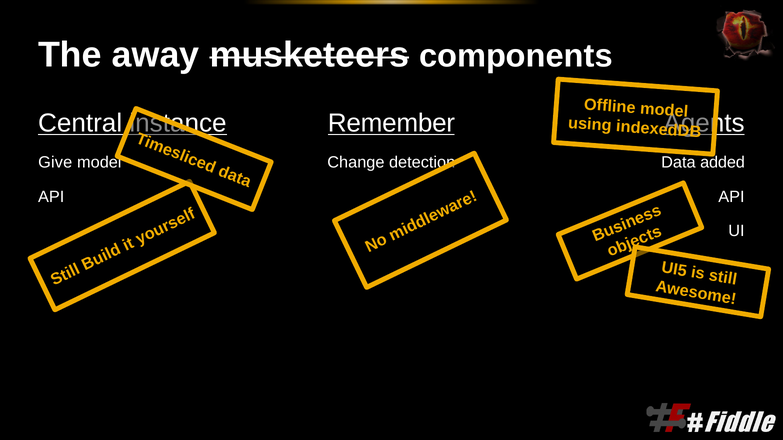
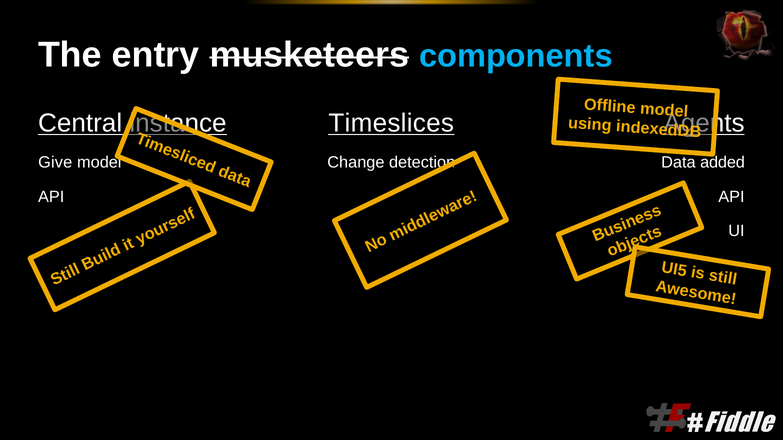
away: away -> entry (156, 55)
components colour: white -> light blue (516, 56)
Remember: Remember -> Timeslices (391, 123)
